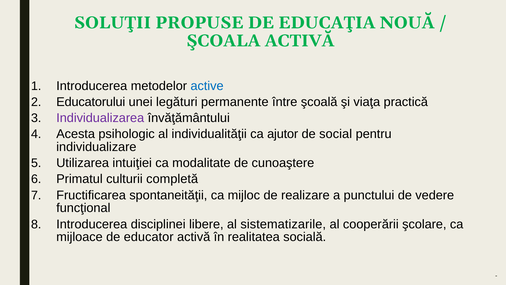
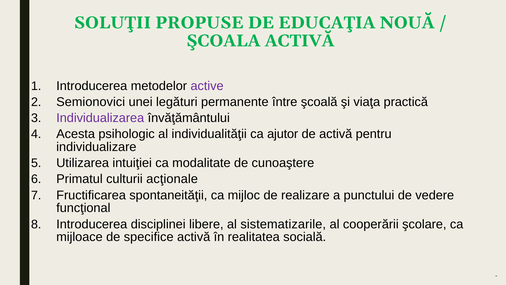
active colour: blue -> purple (207, 86)
Educatorului: Educatorului -> Semionovici (91, 102)
de social: social -> activă (336, 134)
completă: completă -> acţionale (172, 179)
educator: educator -> specifice (149, 237)
